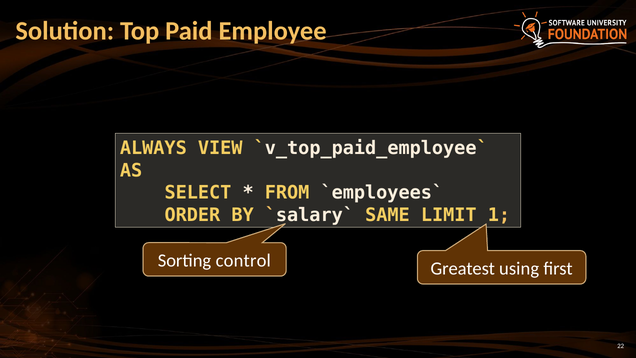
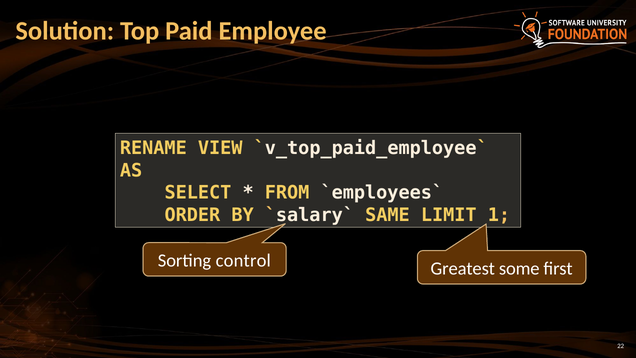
ALWAYS: ALWAYS -> RENAME (153, 148)
using: using -> some (519, 268)
